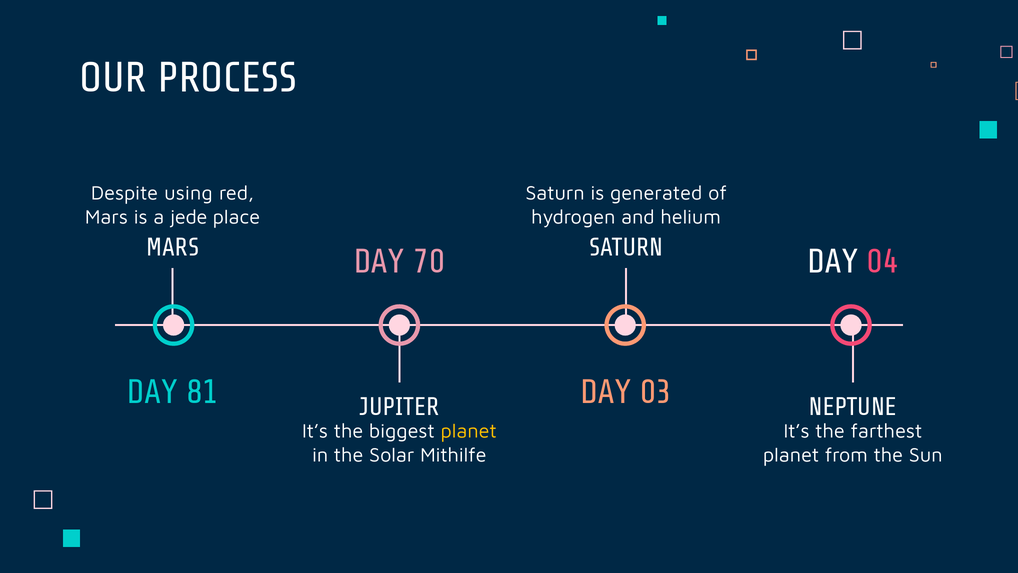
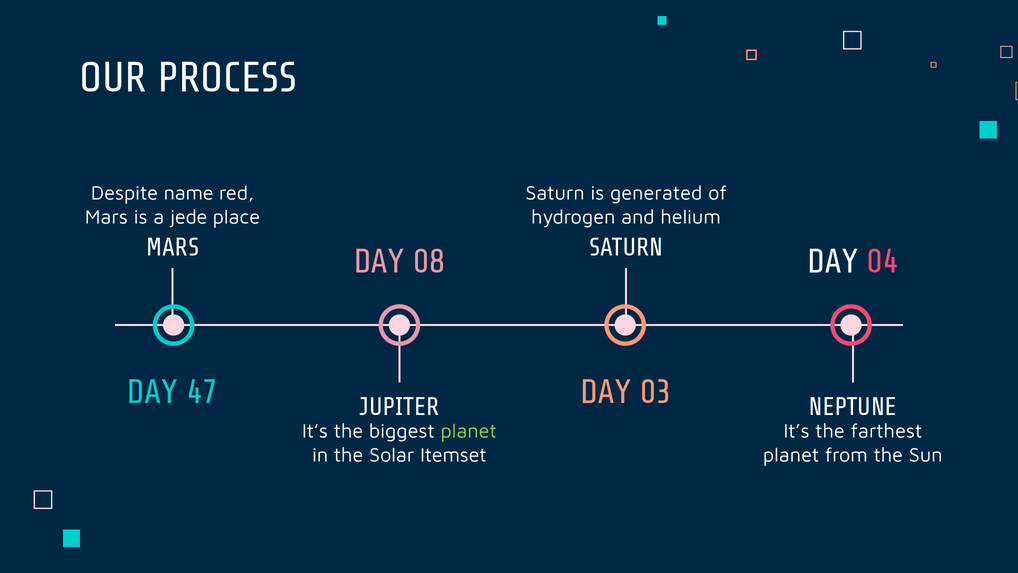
using: using -> name (189, 193)
70: 70 -> 08 (429, 261)
81: 81 -> 47 (202, 392)
planet colour: yellow -> light green (469, 431)
Mithilfe: Mithilfe -> Itemset (453, 455)
